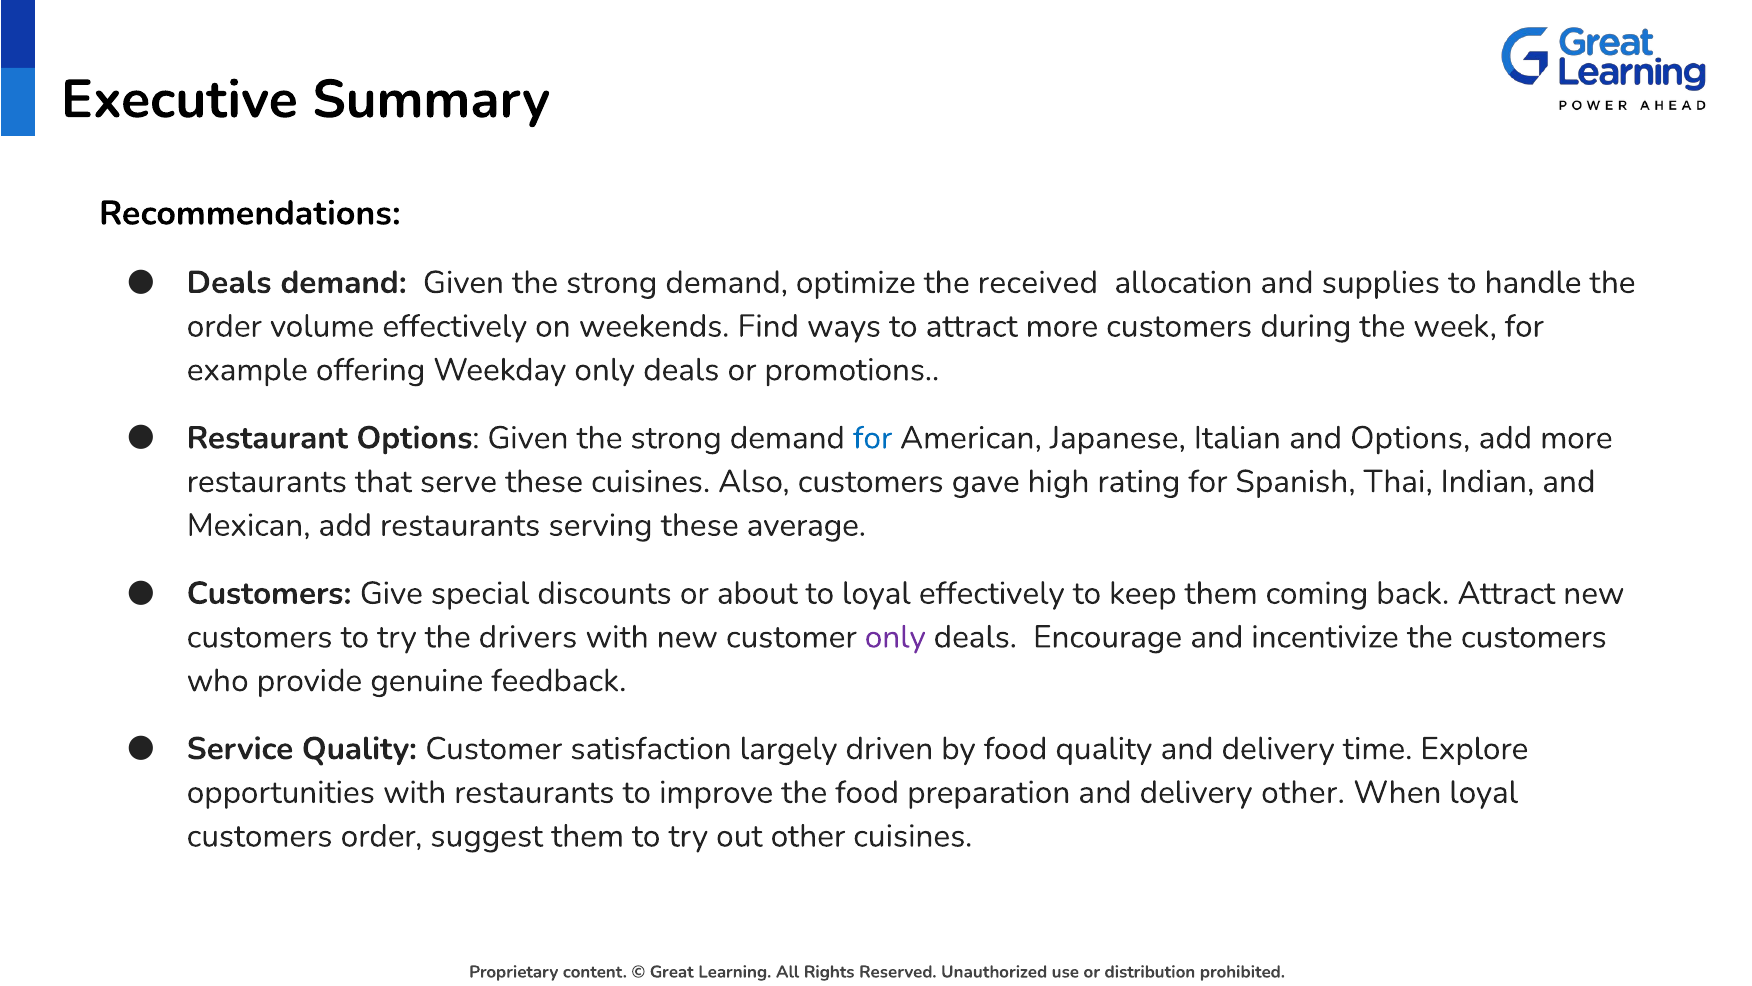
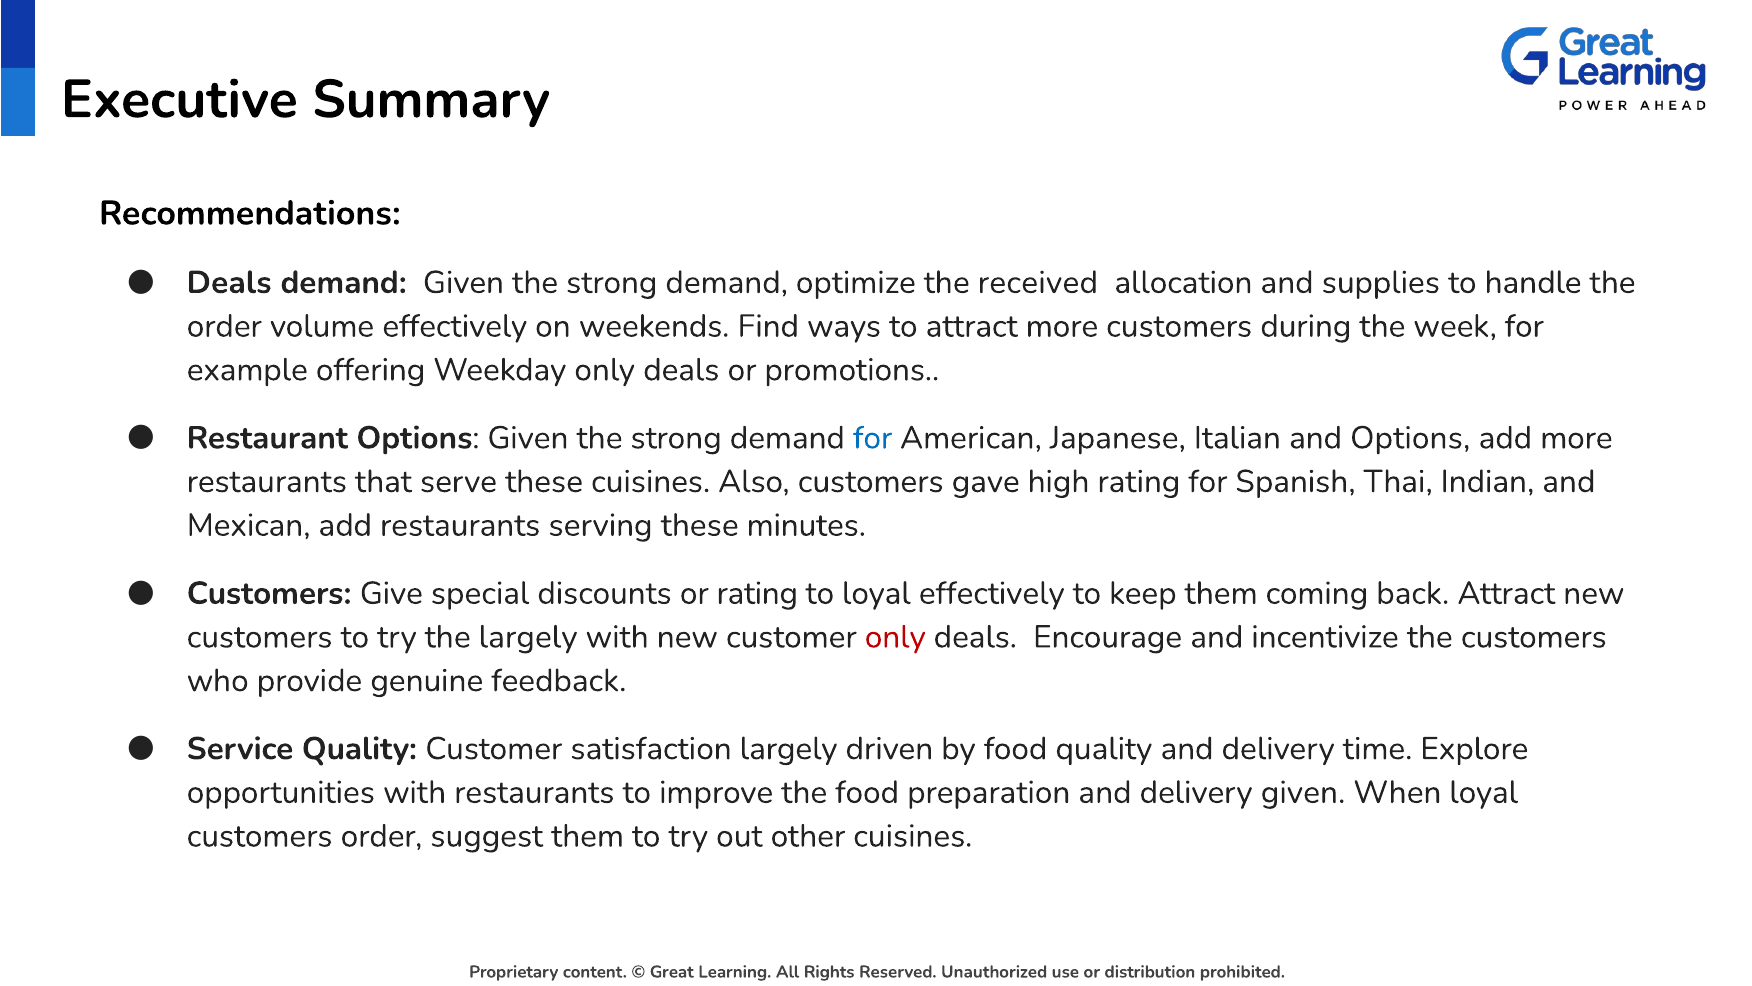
average: average -> minutes (806, 525)
or about: about -> rating (757, 593)
the drivers: drivers -> largely (528, 637)
only colour: purple -> red (895, 637)
delivery other: other -> given (1303, 792)
